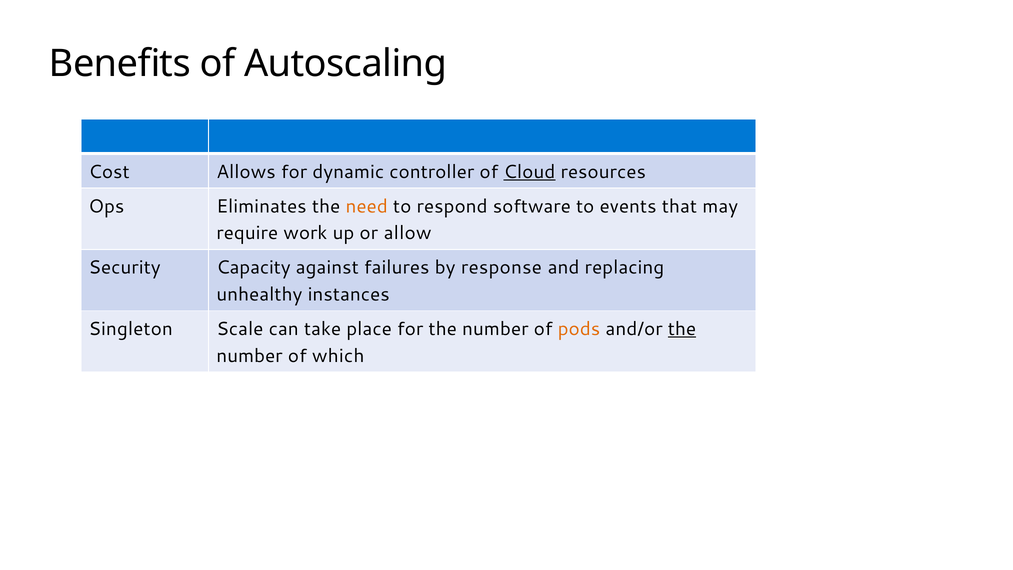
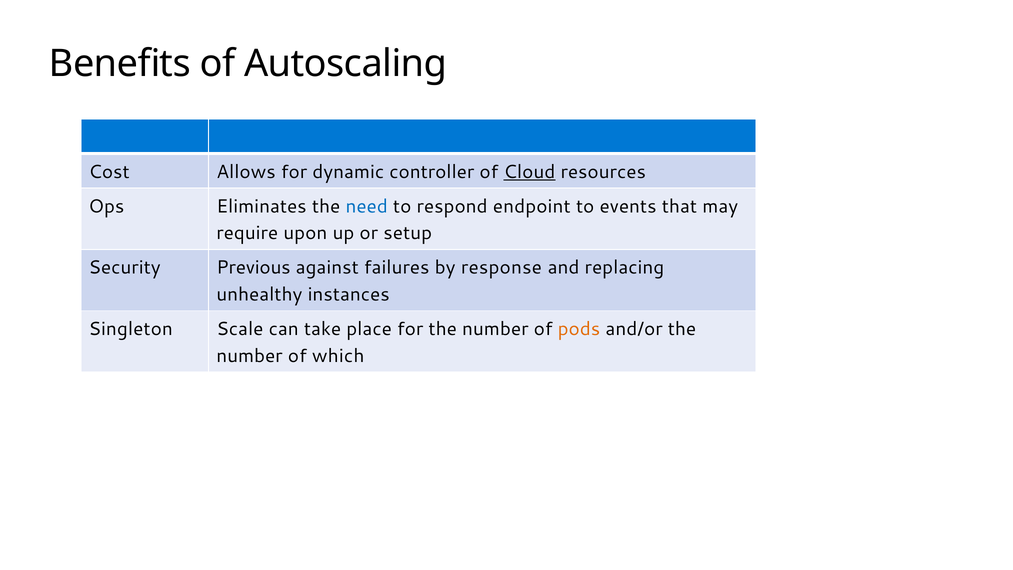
need colour: orange -> blue (367, 206)
software: software -> endpoint (532, 206)
work: work -> upon (305, 233)
allow: allow -> setup (408, 233)
Capacity: Capacity -> Previous (253, 268)
the underline: present -> none (682, 329)
